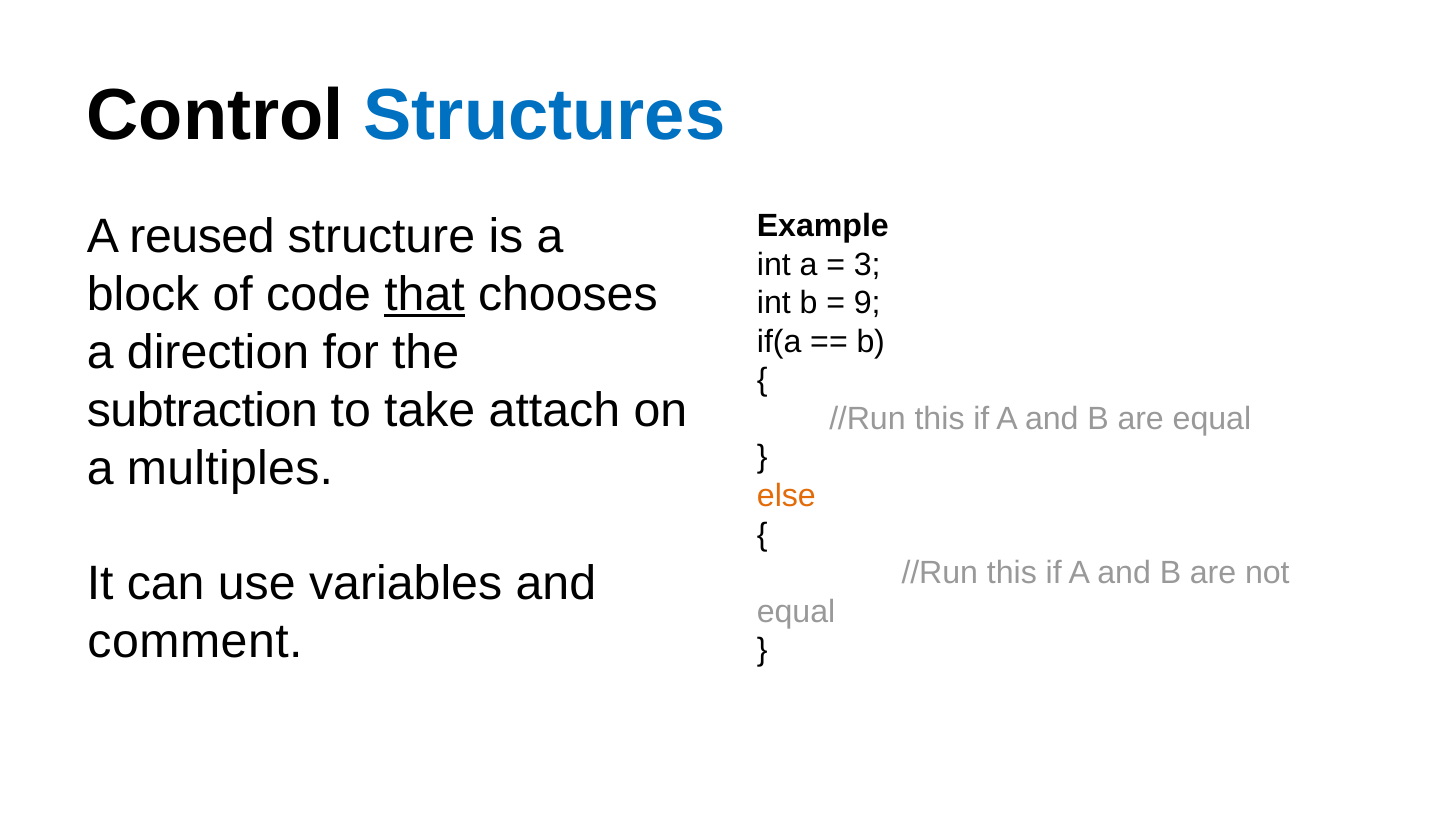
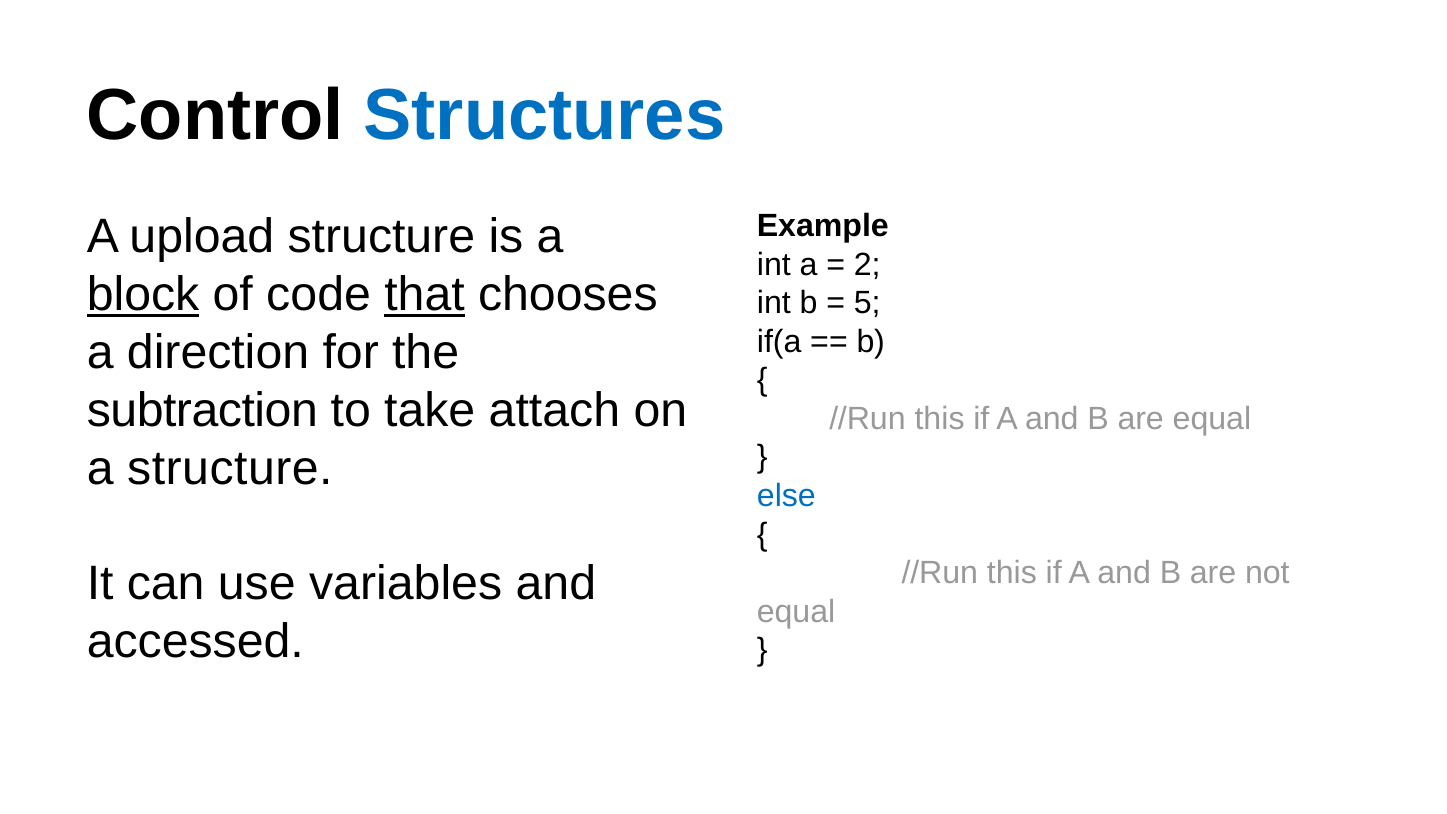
reused: reused -> upload (202, 237)
3: 3 -> 2 (867, 264)
block underline: none -> present (143, 295)
9: 9 -> 5 (867, 303)
a multiples: multiples -> structure (230, 468)
else colour: orange -> blue (786, 496)
comment: comment -> accessed (195, 642)
